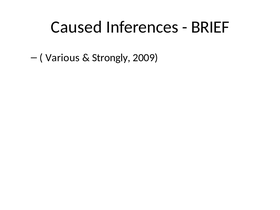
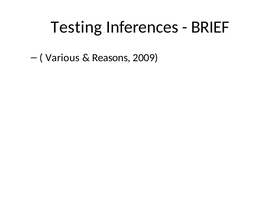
Caused: Caused -> Testing (76, 27)
Strongly: Strongly -> Reasons (111, 58)
